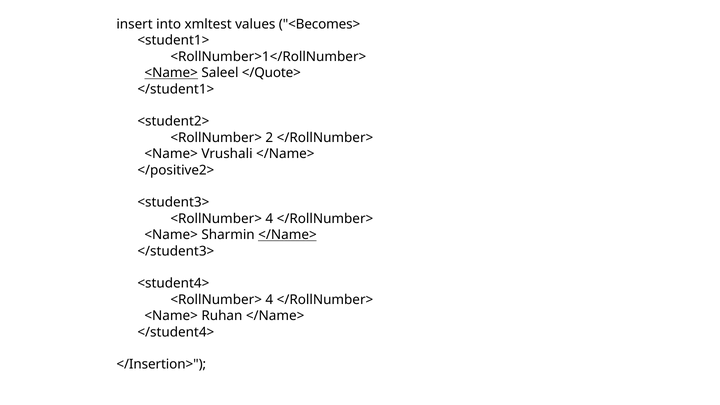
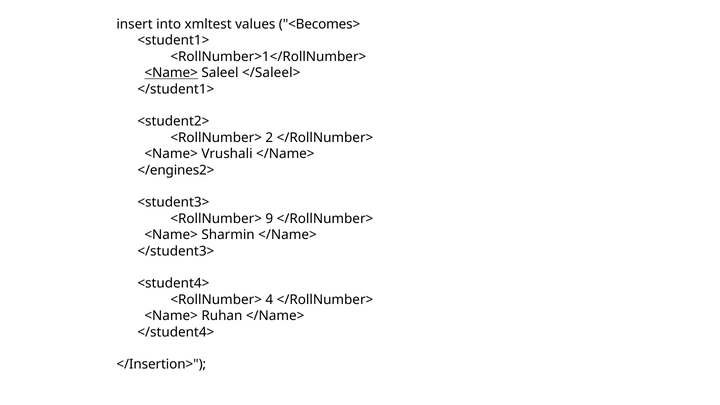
</Quote>: </Quote> -> </Saleel> (271, 73)
</positive2>: </positive2> -> </engines2> (176, 170)
4: 4 -> 9 (269, 219)
</Name> underline: present -> none (287, 235)
